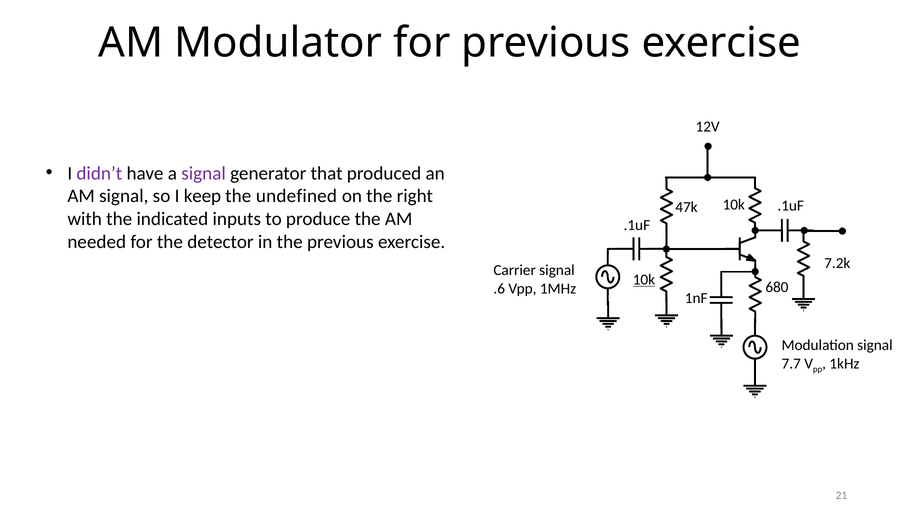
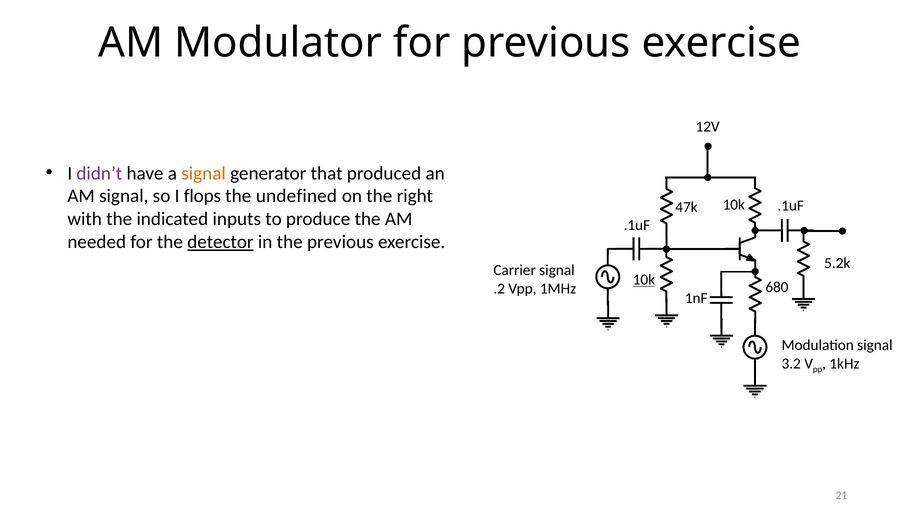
signal colour: purple -> orange (204, 173)
keep: keep -> flops (202, 196)
detector underline: none -> present (220, 242)
7.2k: 7.2k -> 5.2k (837, 263)
.6: .6 -> .2 (499, 289)
7.7: 7.7 -> 3.2 (791, 364)
